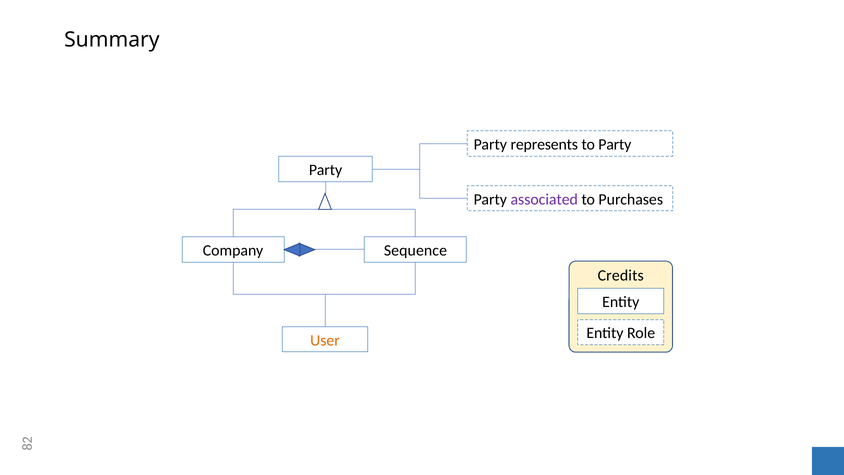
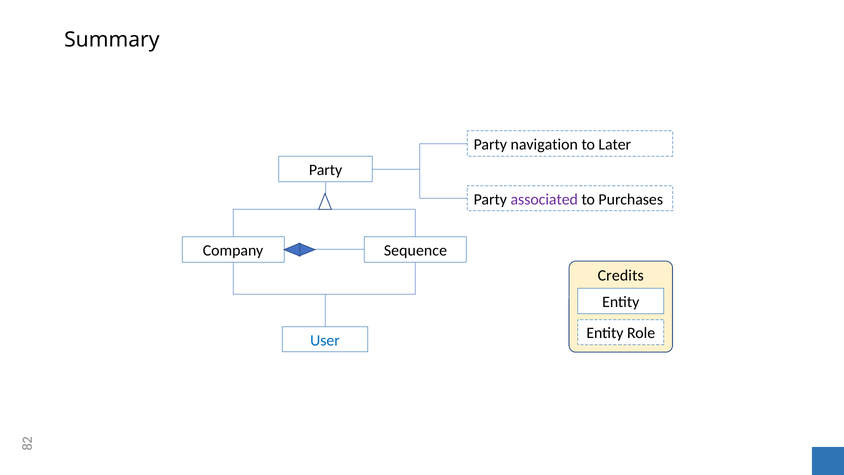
represents: represents -> navigation (544, 145)
to Party: Party -> Later (615, 145)
User colour: orange -> blue (325, 340)
